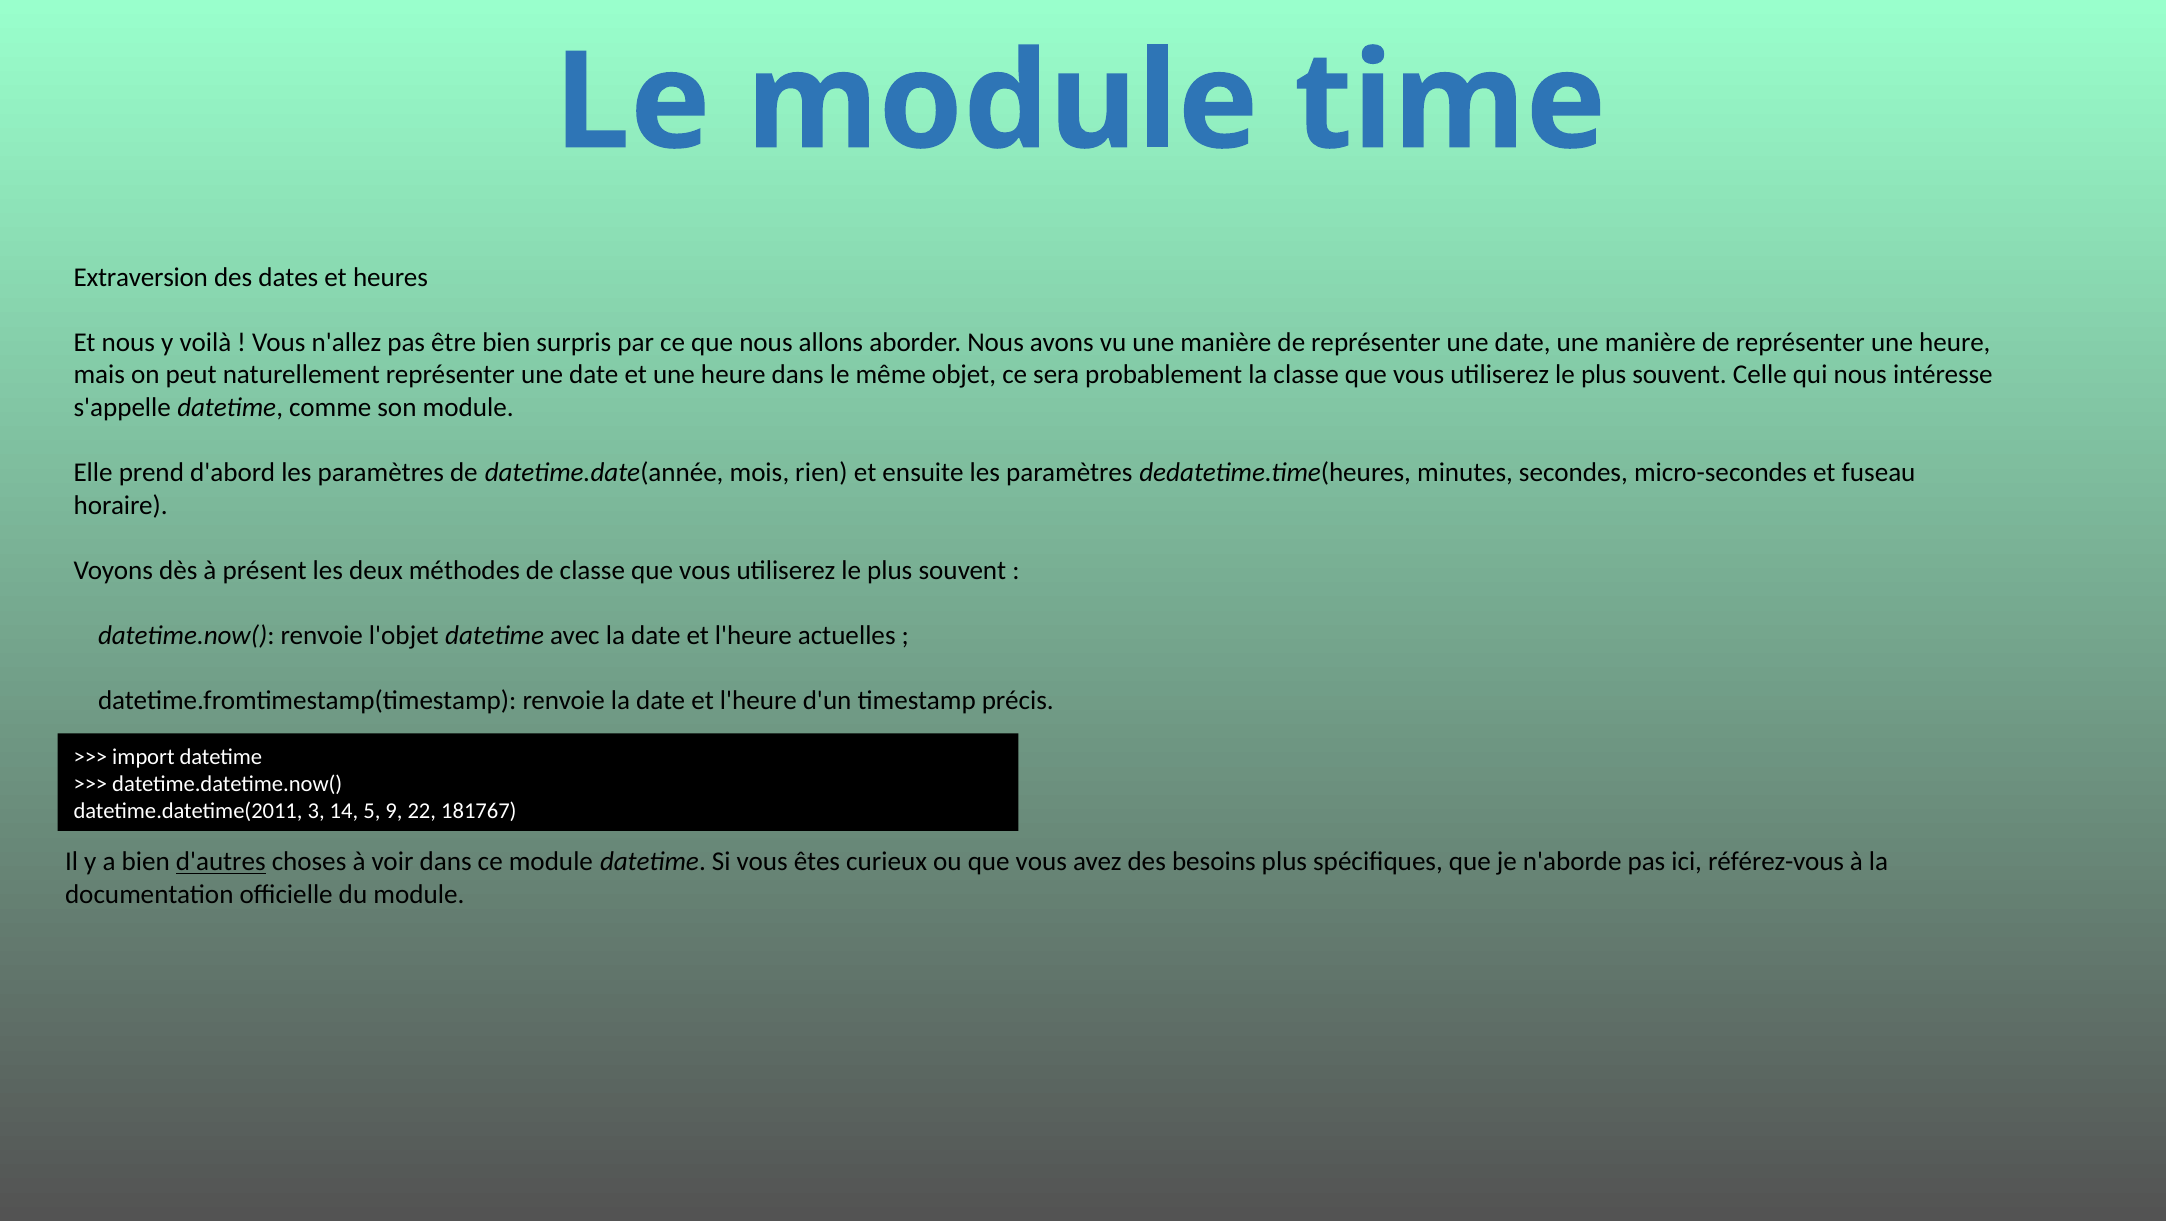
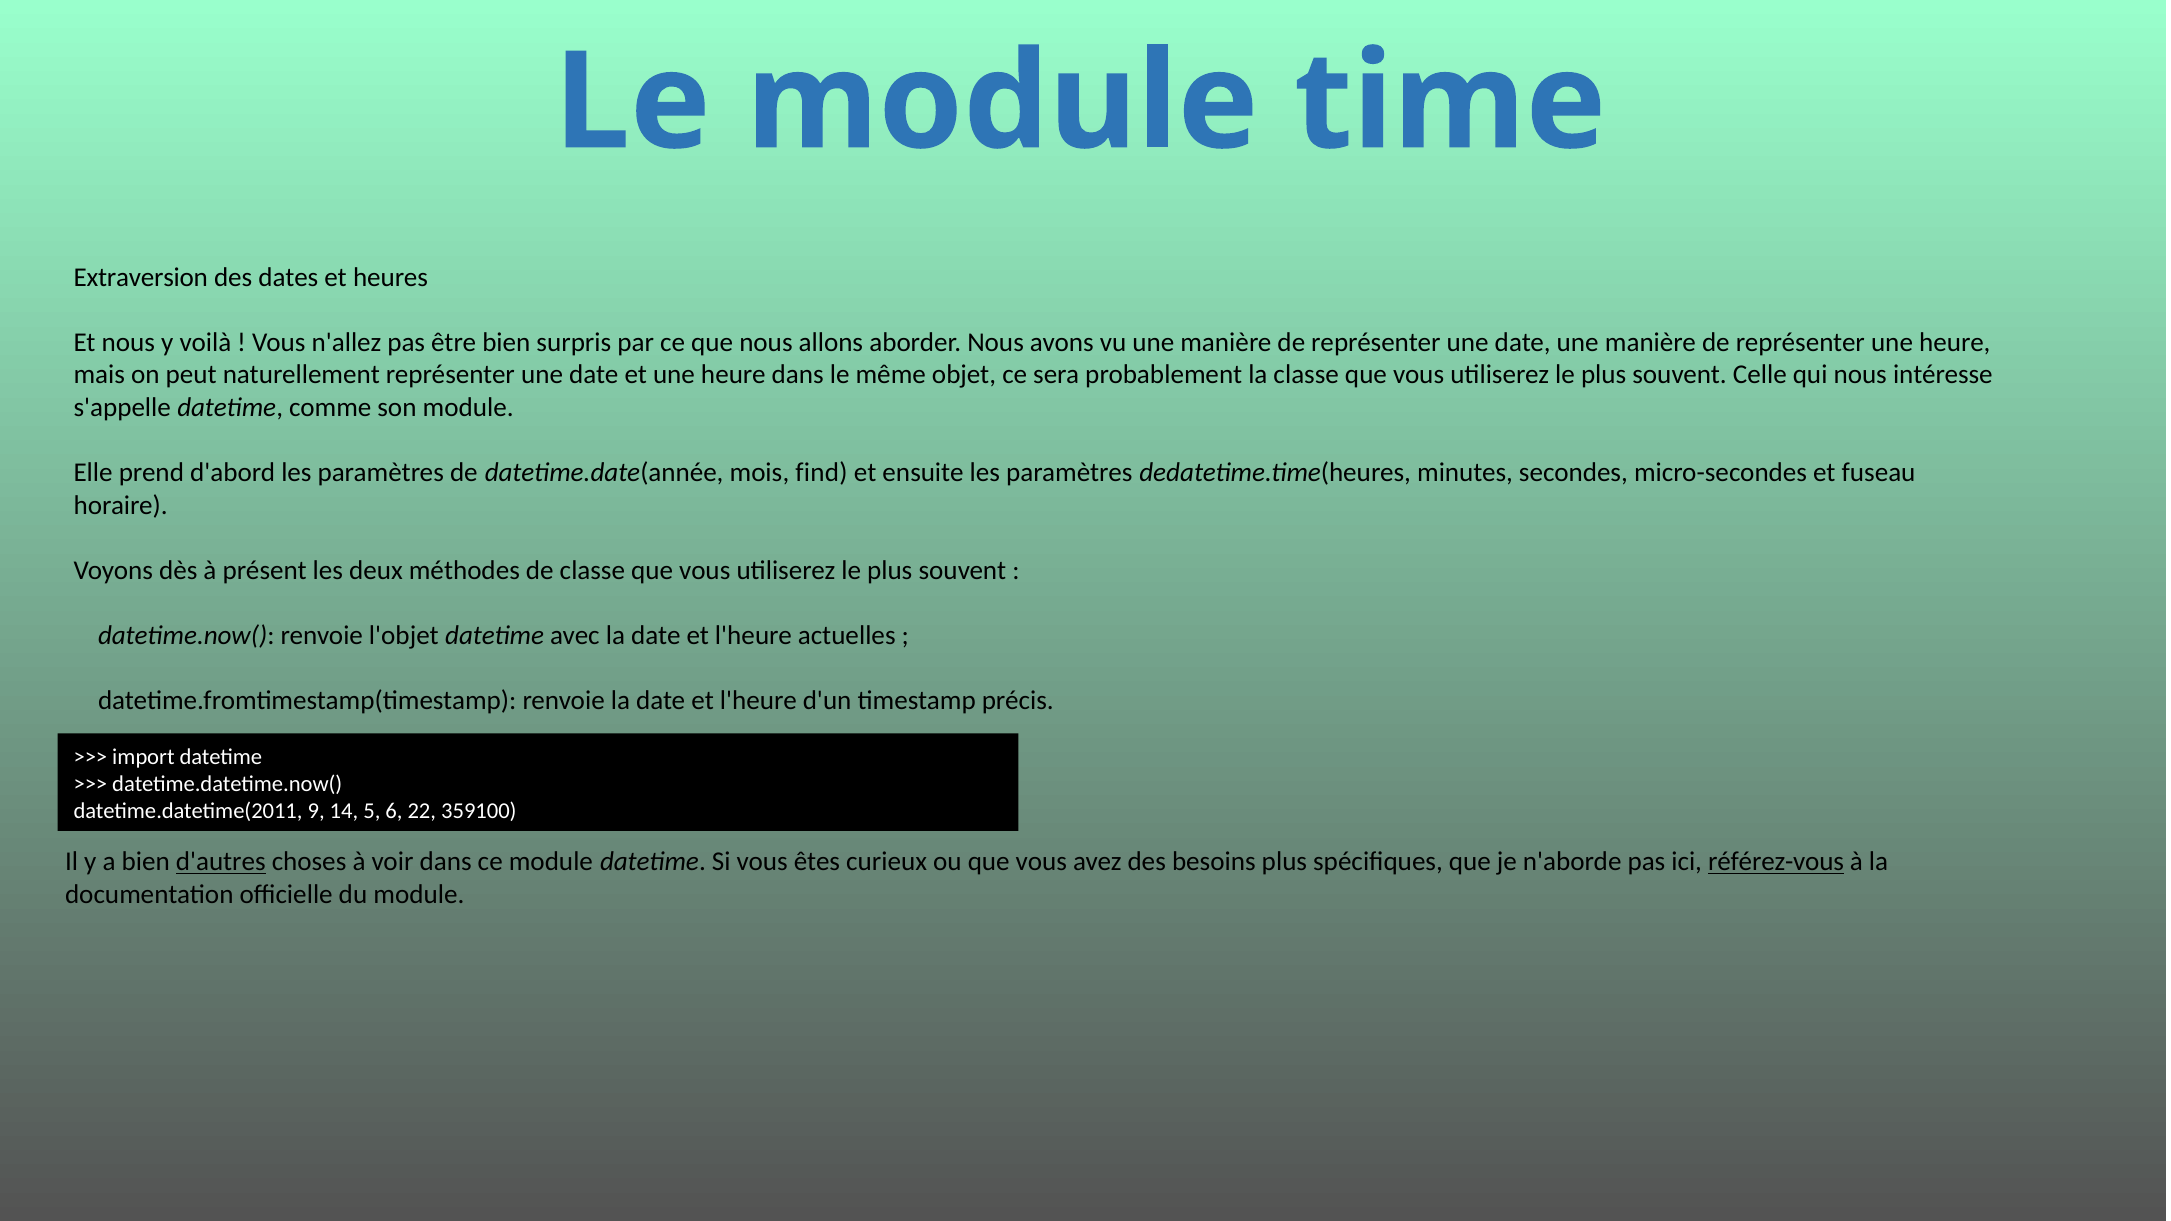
rien: rien -> find (821, 473)
3: 3 -> 9 (316, 811)
9: 9 -> 6 (394, 811)
181767: 181767 -> 359100 (479, 811)
référez-vous underline: none -> present (1776, 862)
